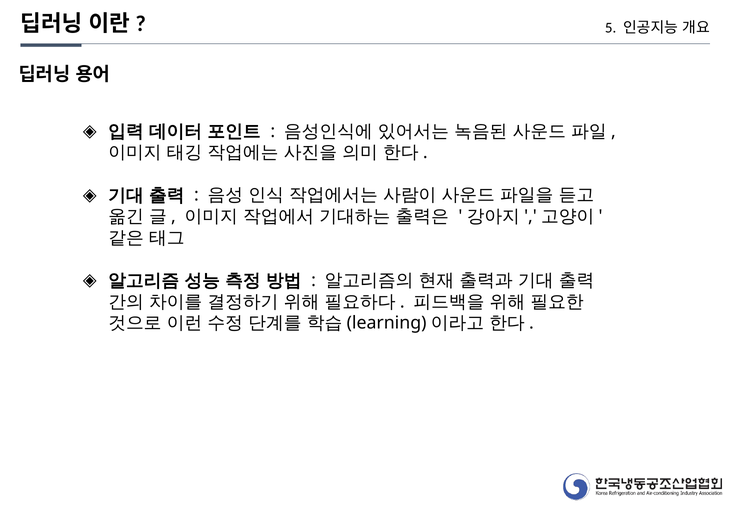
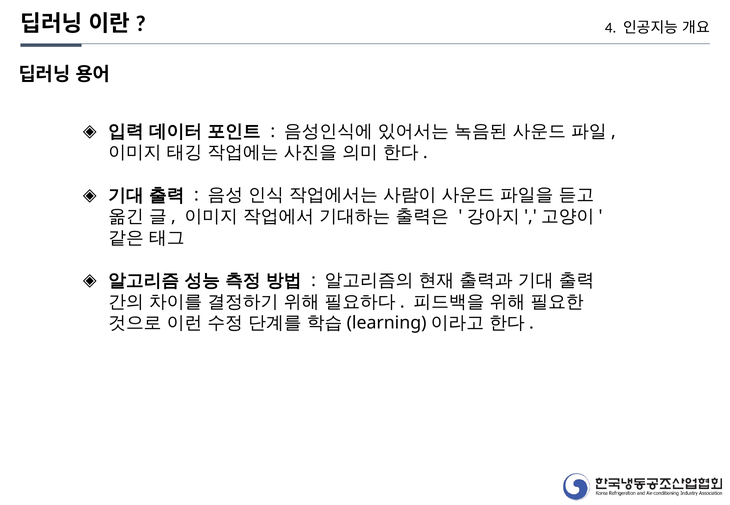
5: 5 -> 4 (611, 28)
